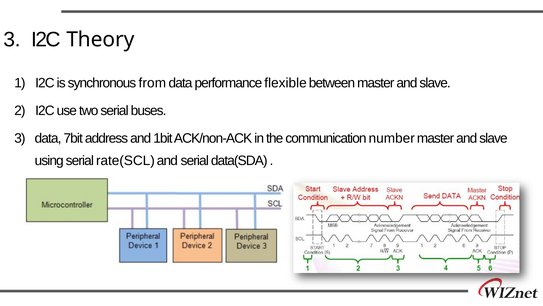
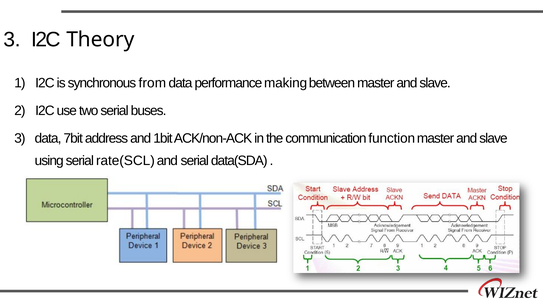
flexible: flexible -> making (286, 83)
number: number -> function (392, 138)
